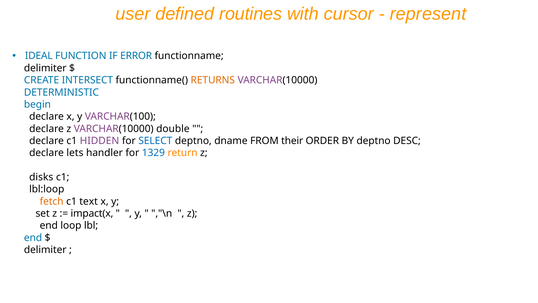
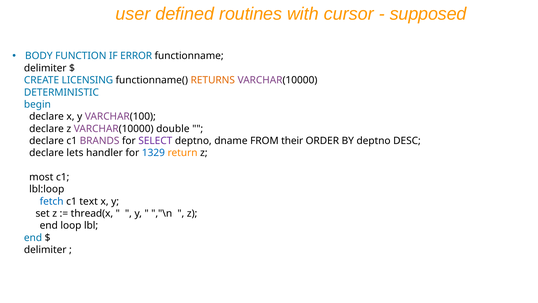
represent: represent -> supposed (428, 14)
IDEAL: IDEAL -> BODY (39, 56)
INTERSECT: INTERSECT -> LICENSING (87, 80)
HIDDEN: HIDDEN -> BRANDS (100, 141)
SELECT colour: blue -> purple (155, 141)
disks: disks -> most (41, 177)
fetch colour: orange -> blue (52, 201)
impact(x: impact(x -> thread(x (92, 213)
